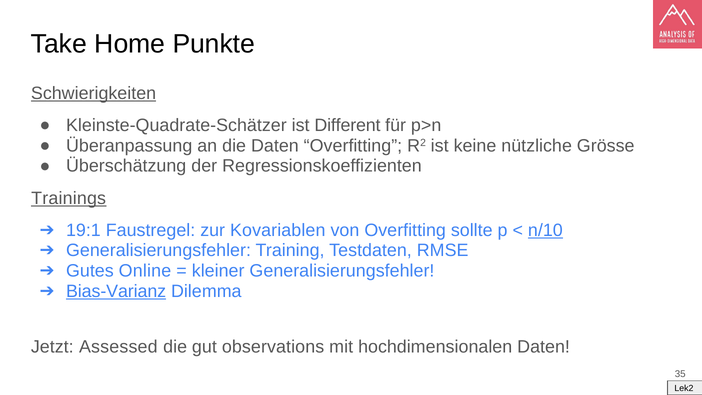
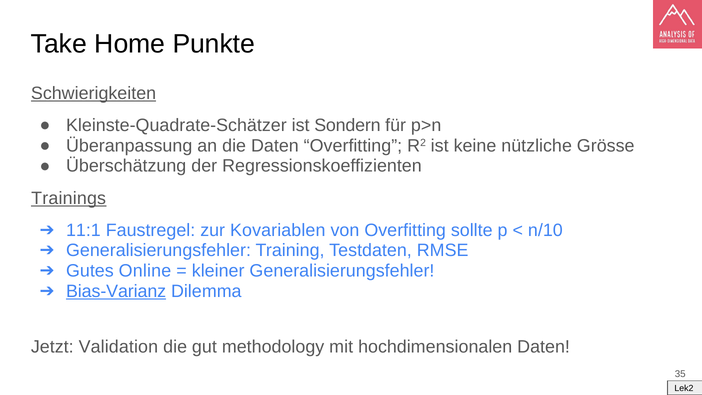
Different: Different -> Sondern (347, 125)
19:1: 19:1 -> 11:1 (83, 230)
n/10 underline: present -> none (545, 230)
Assessed: Assessed -> Validation (118, 347)
observations: observations -> methodology (273, 347)
